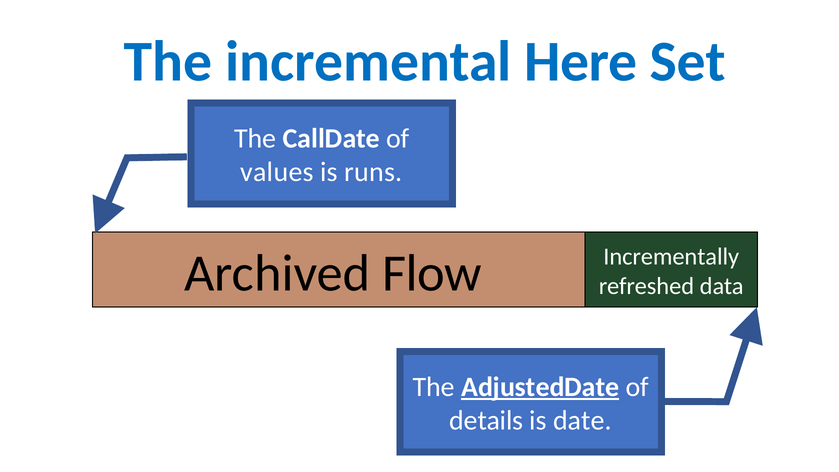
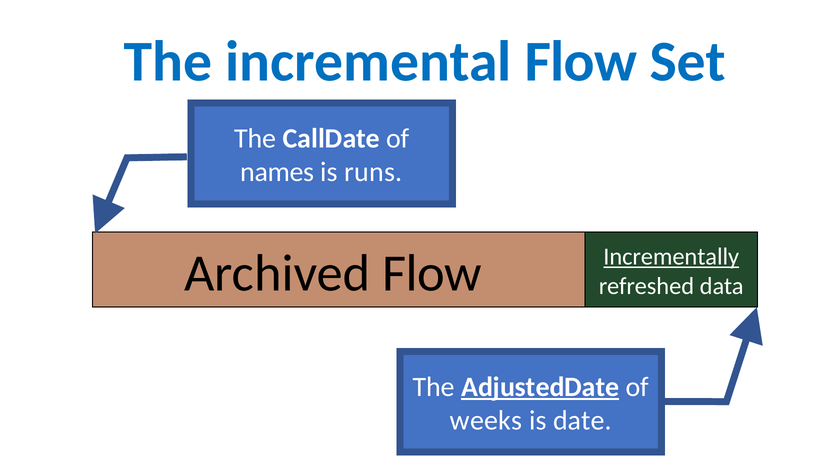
incremental Here: Here -> Flow (581, 61)
values: values -> names (277, 172)
Incrementally underline: none -> present (671, 257)
details: details -> weeks (486, 420)
